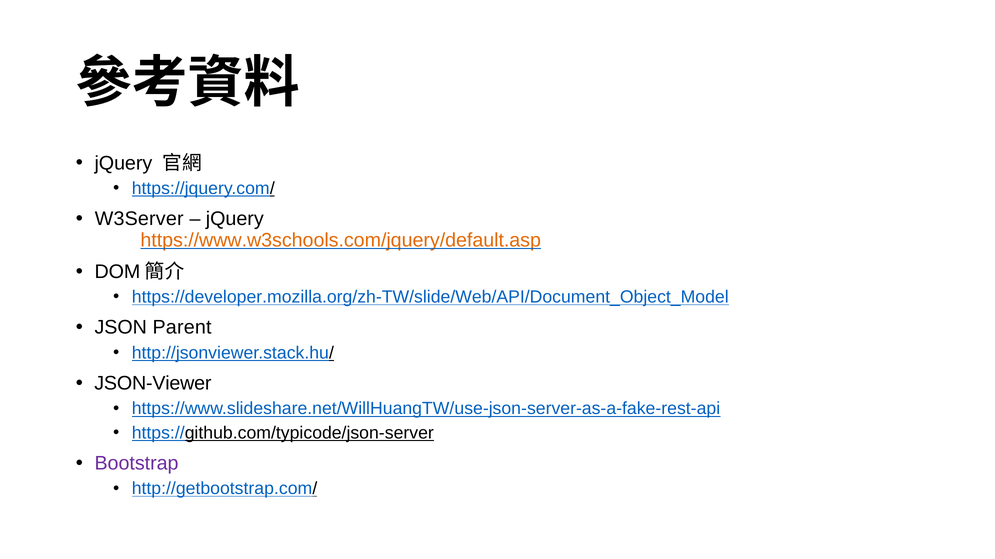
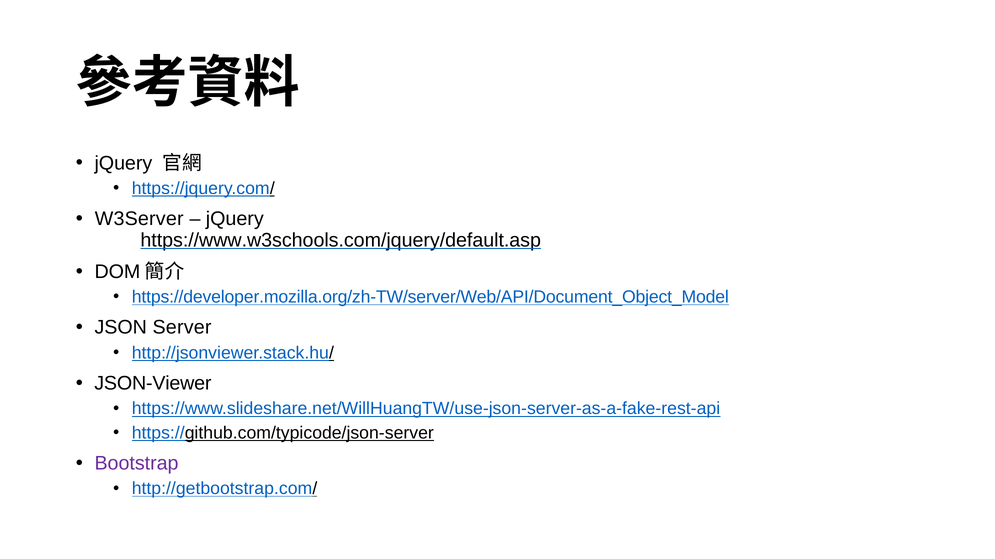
https://www.w3schools.com/jquery/default.asp colour: orange -> black (341, 240)
https://developer.mozilla.org/zh-TW/slide/Web/API/Document_Object_Model: https://developer.mozilla.org/zh-TW/slide/Web/API/Document_Object_Model -> https://developer.mozilla.org/zh-TW/server/Web/API/Document_Object_Model (430, 297)
Parent: Parent -> Server (182, 328)
